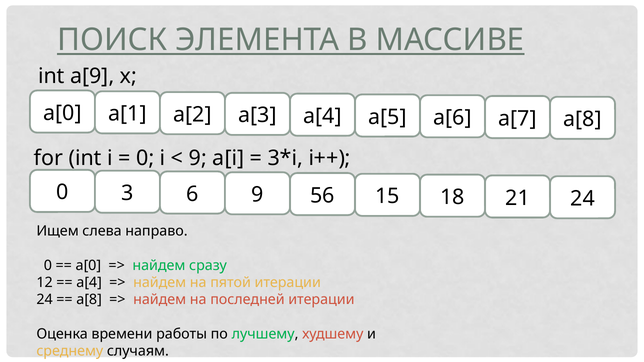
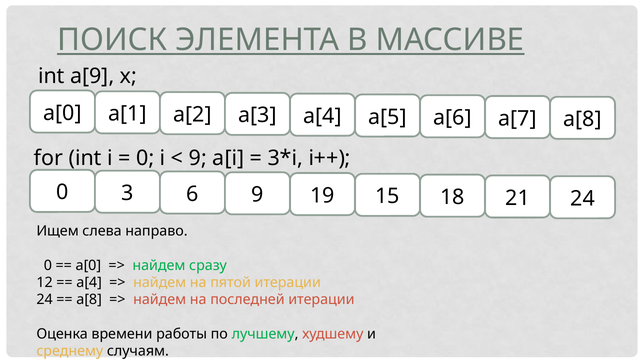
56: 56 -> 19 (322, 196)
